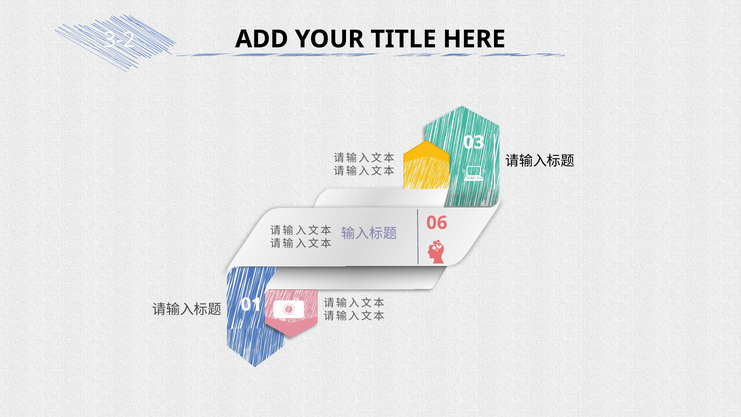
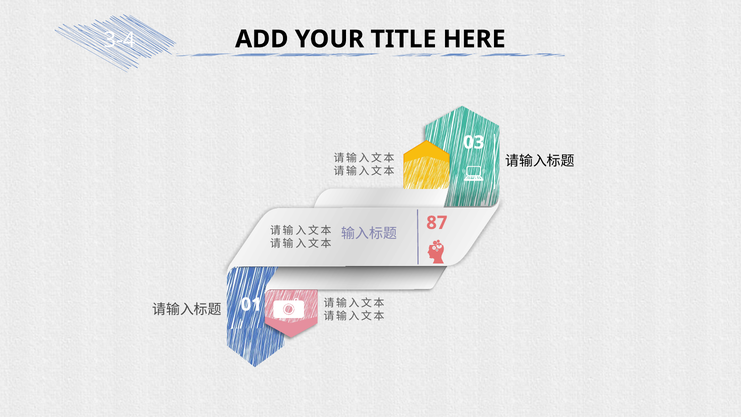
3-2: 3-2 -> 3-4 (119, 40)
06: 06 -> 87 (437, 223)
